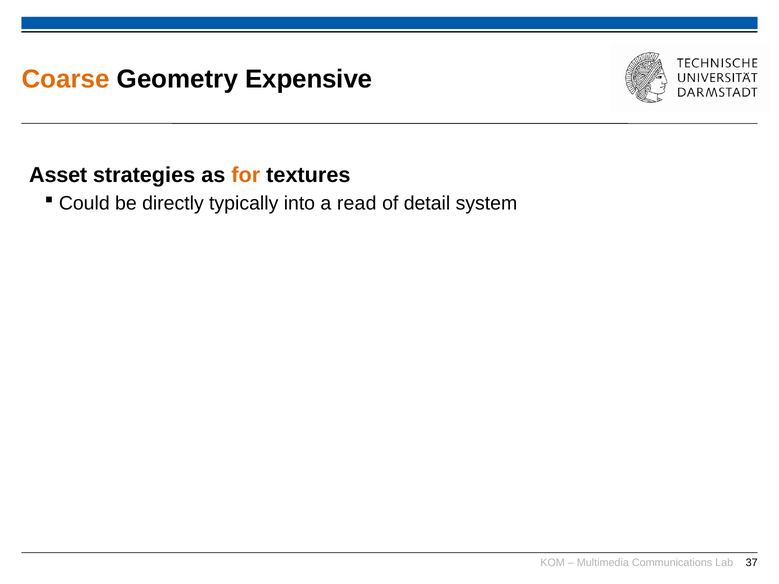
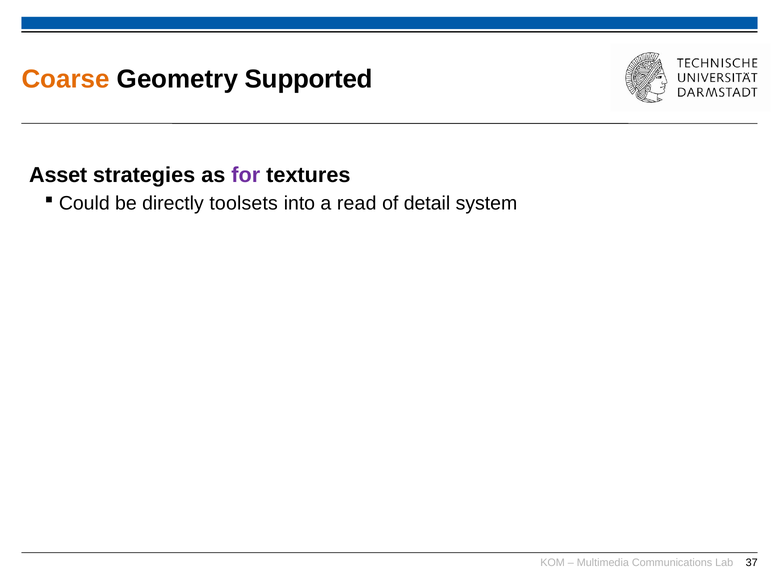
Expensive: Expensive -> Supported (309, 79)
for colour: orange -> purple (246, 175)
typically: typically -> toolsets (244, 204)
